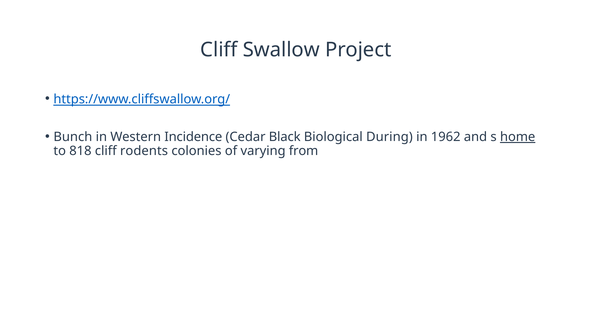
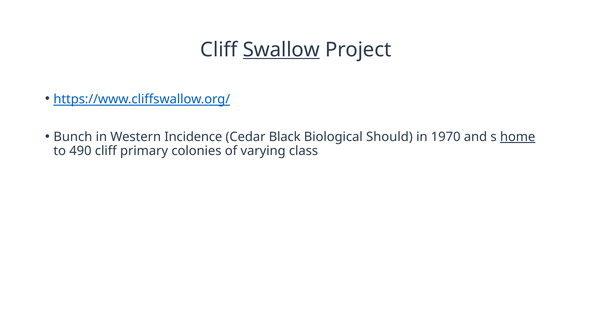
Swallow underline: none -> present (281, 50)
During: During -> Should (389, 137)
1962: 1962 -> 1970 (446, 137)
818: 818 -> 490 (80, 151)
rodents: rodents -> primary (144, 151)
from: from -> class (304, 151)
